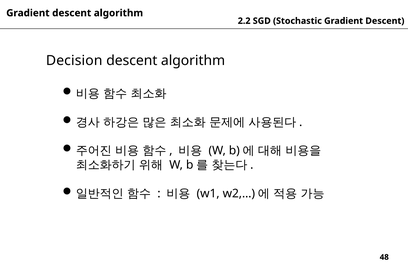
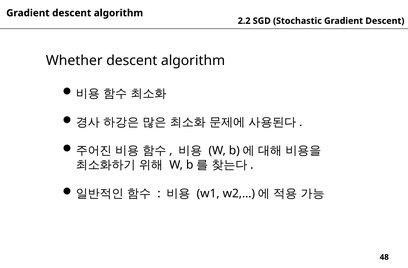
Decision: Decision -> Whether (74, 61)
